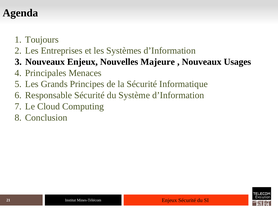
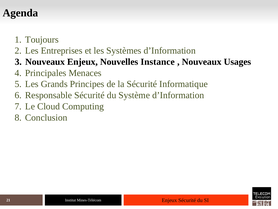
Majeure: Majeure -> Instance (158, 62)
